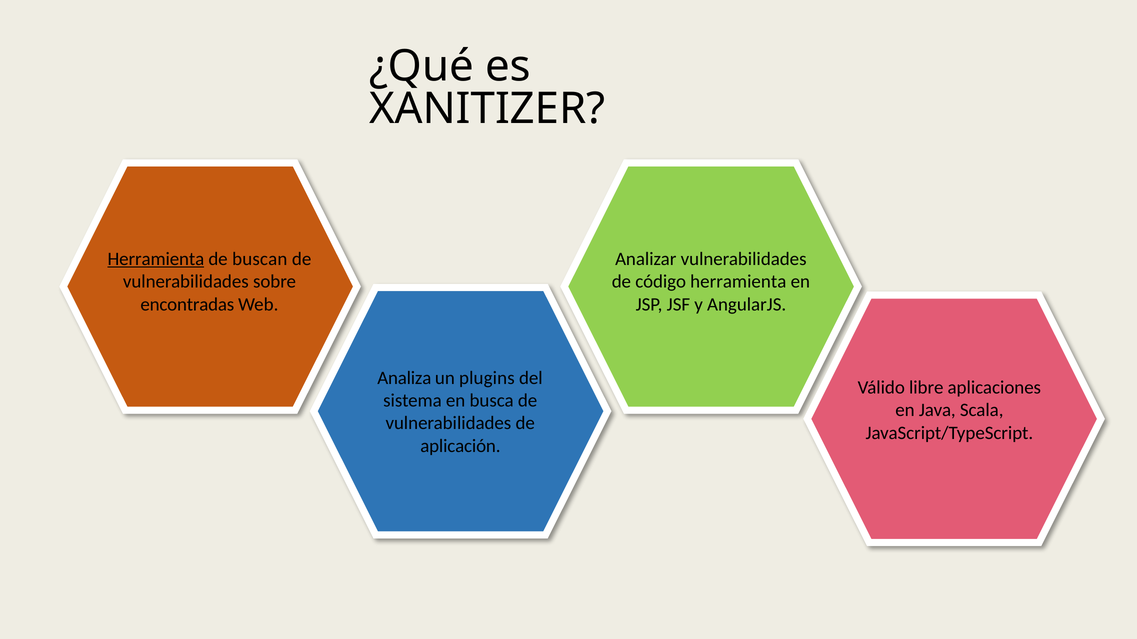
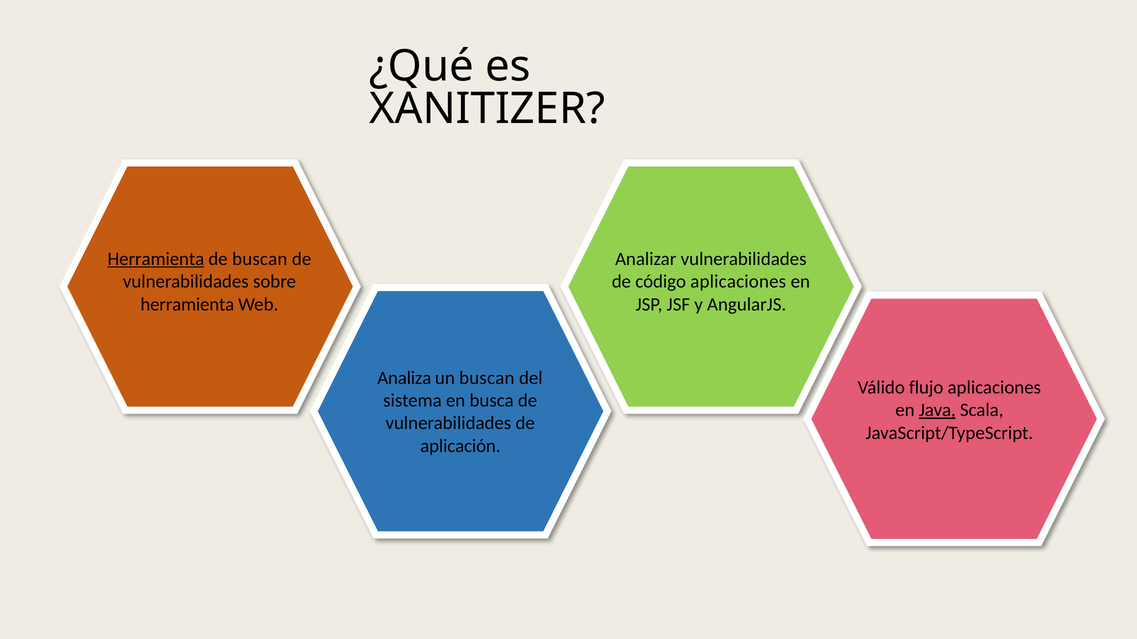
código herramienta: herramienta -> aplicaciones (738, 282)
encontradas: encontradas -> herramienta (187, 305)
un plugins: plugins -> buscan (487, 378)
libre: libre -> flujo (926, 388)
Java underline: none -> present (937, 410)
